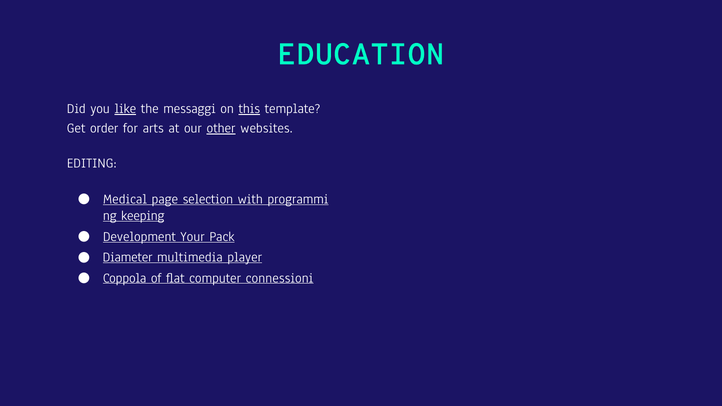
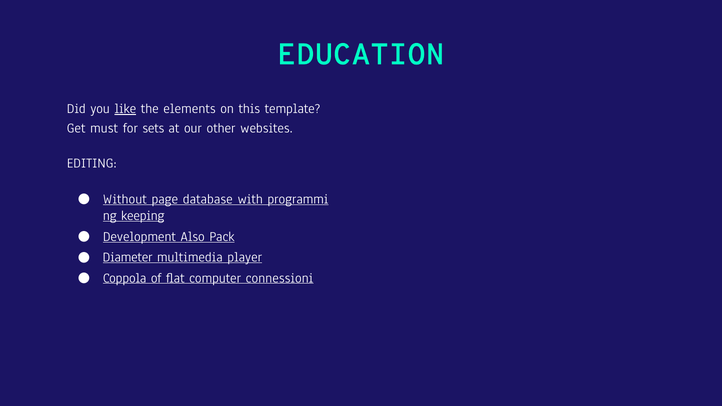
messaggi: messaggi -> elements (189, 109)
this underline: present -> none (249, 109)
order: order -> must (104, 128)
arts: arts -> sets (153, 128)
other underline: present -> none (221, 128)
Medical: Medical -> Without (125, 199)
selection: selection -> database (208, 199)
Your: Your -> Also (193, 236)
